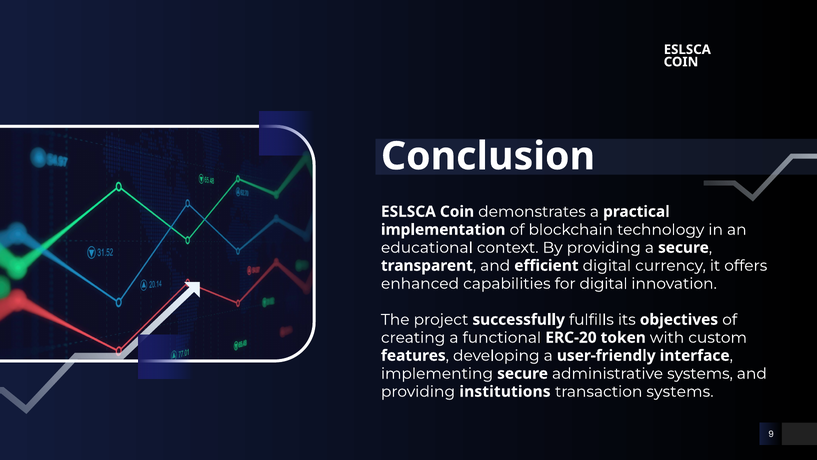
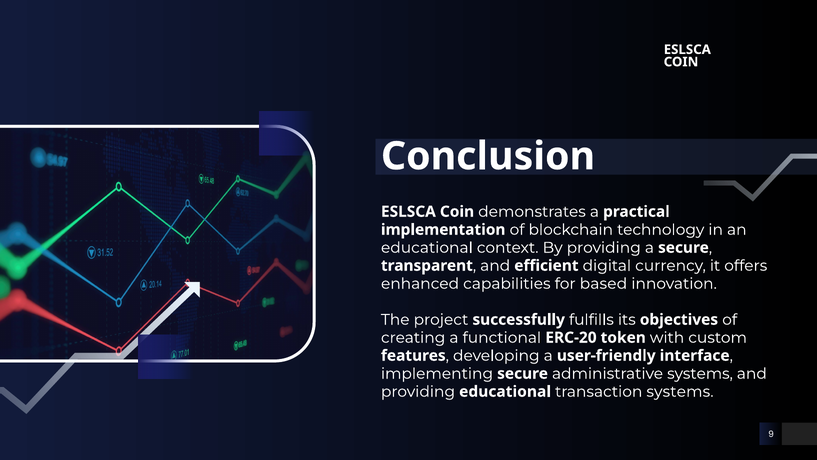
for digital: digital -> based (603, 283)
providing institutions: institutions -> educational (505, 391)
